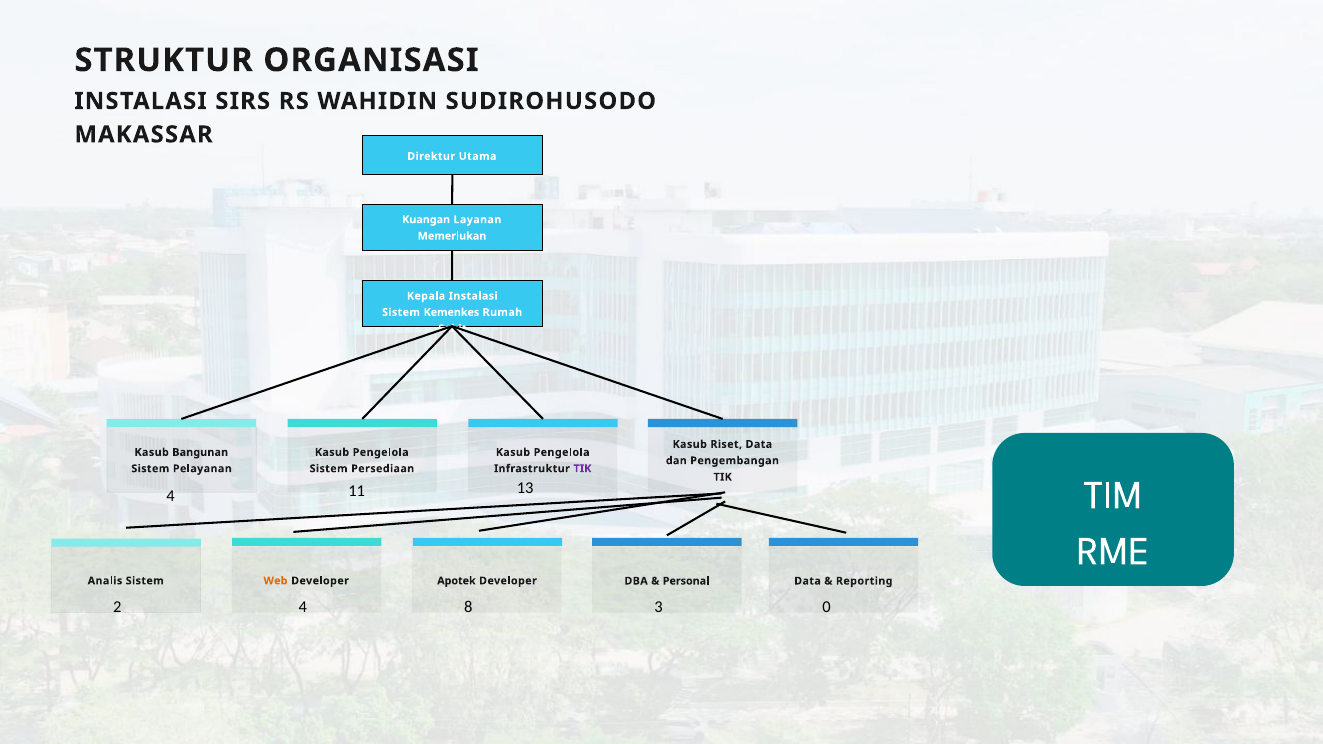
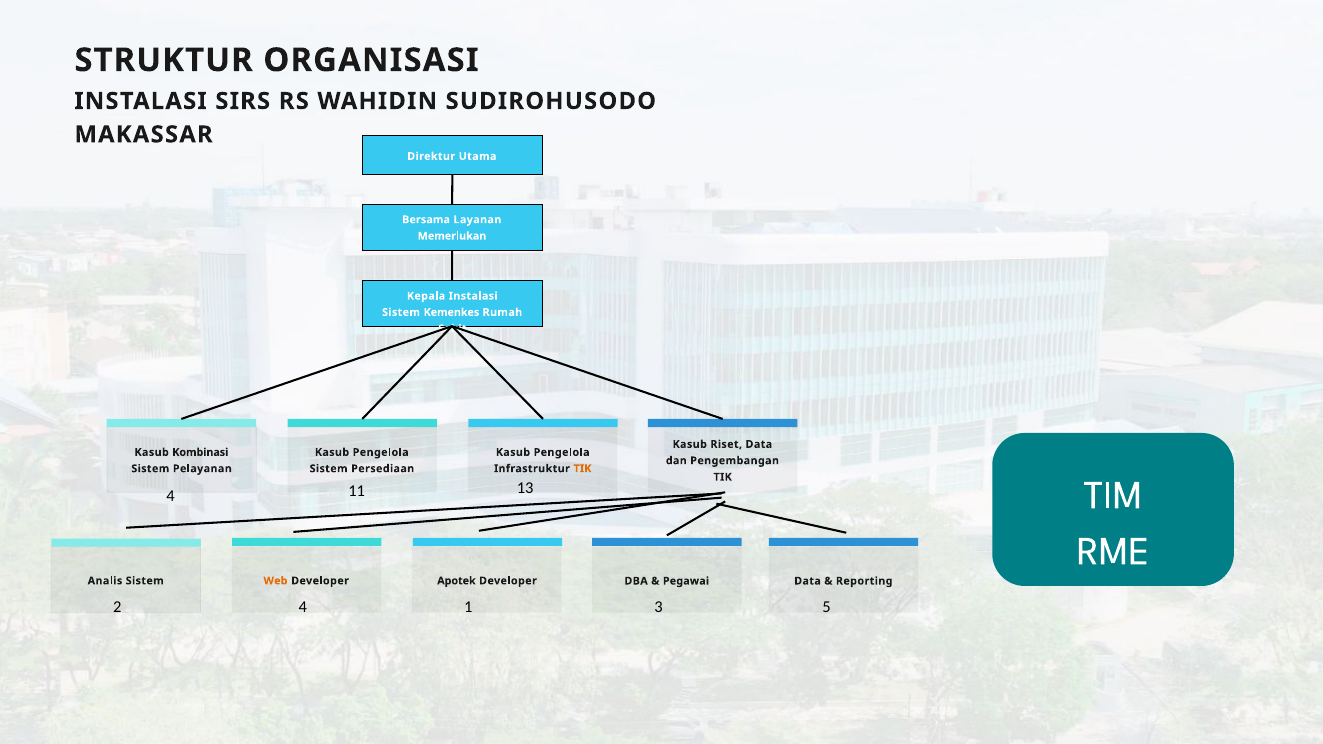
Kuangan: Kuangan -> Bersama (426, 220)
Bangunan: Bangunan -> Kombinasi (200, 452)
TIK colour: purple -> orange (582, 469)
Personal: Personal -> Pegawai (686, 581)
8: 8 -> 1 (468, 607)
0: 0 -> 5 (827, 607)
